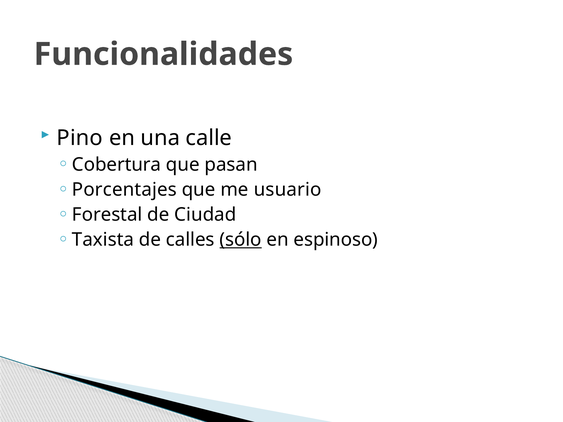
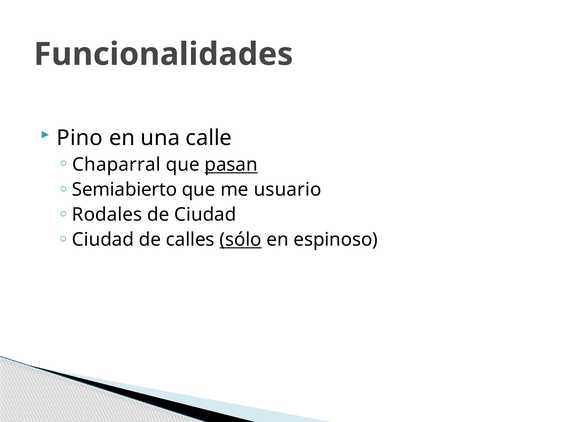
Cobertura: Cobertura -> Chaparral (116, 165)
pasan underline: none -> present (231, 165)
Porcentajes: Porcentajes -> Semiabierto (125, 190)
Forestal: Forestal -> Rodales (107, 215)
Taxista: Taxista -> Ciudad (103, 240)
